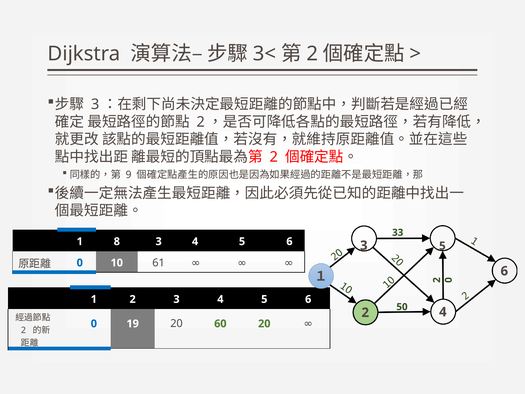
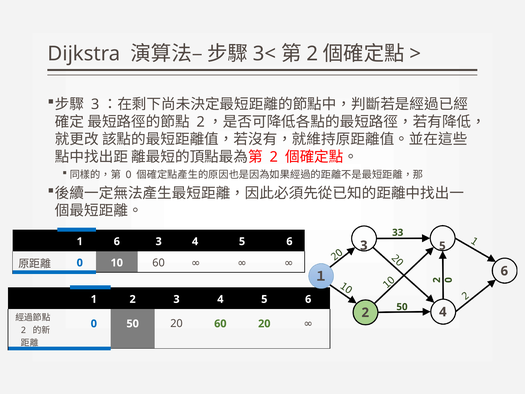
9: 9 -> 0 (129, 175)
1 8: 8 -> 6 (117, 241)
10 61: 61 -> 60 (159, 263)
0 19: 19 -> 50 (133, 324)
